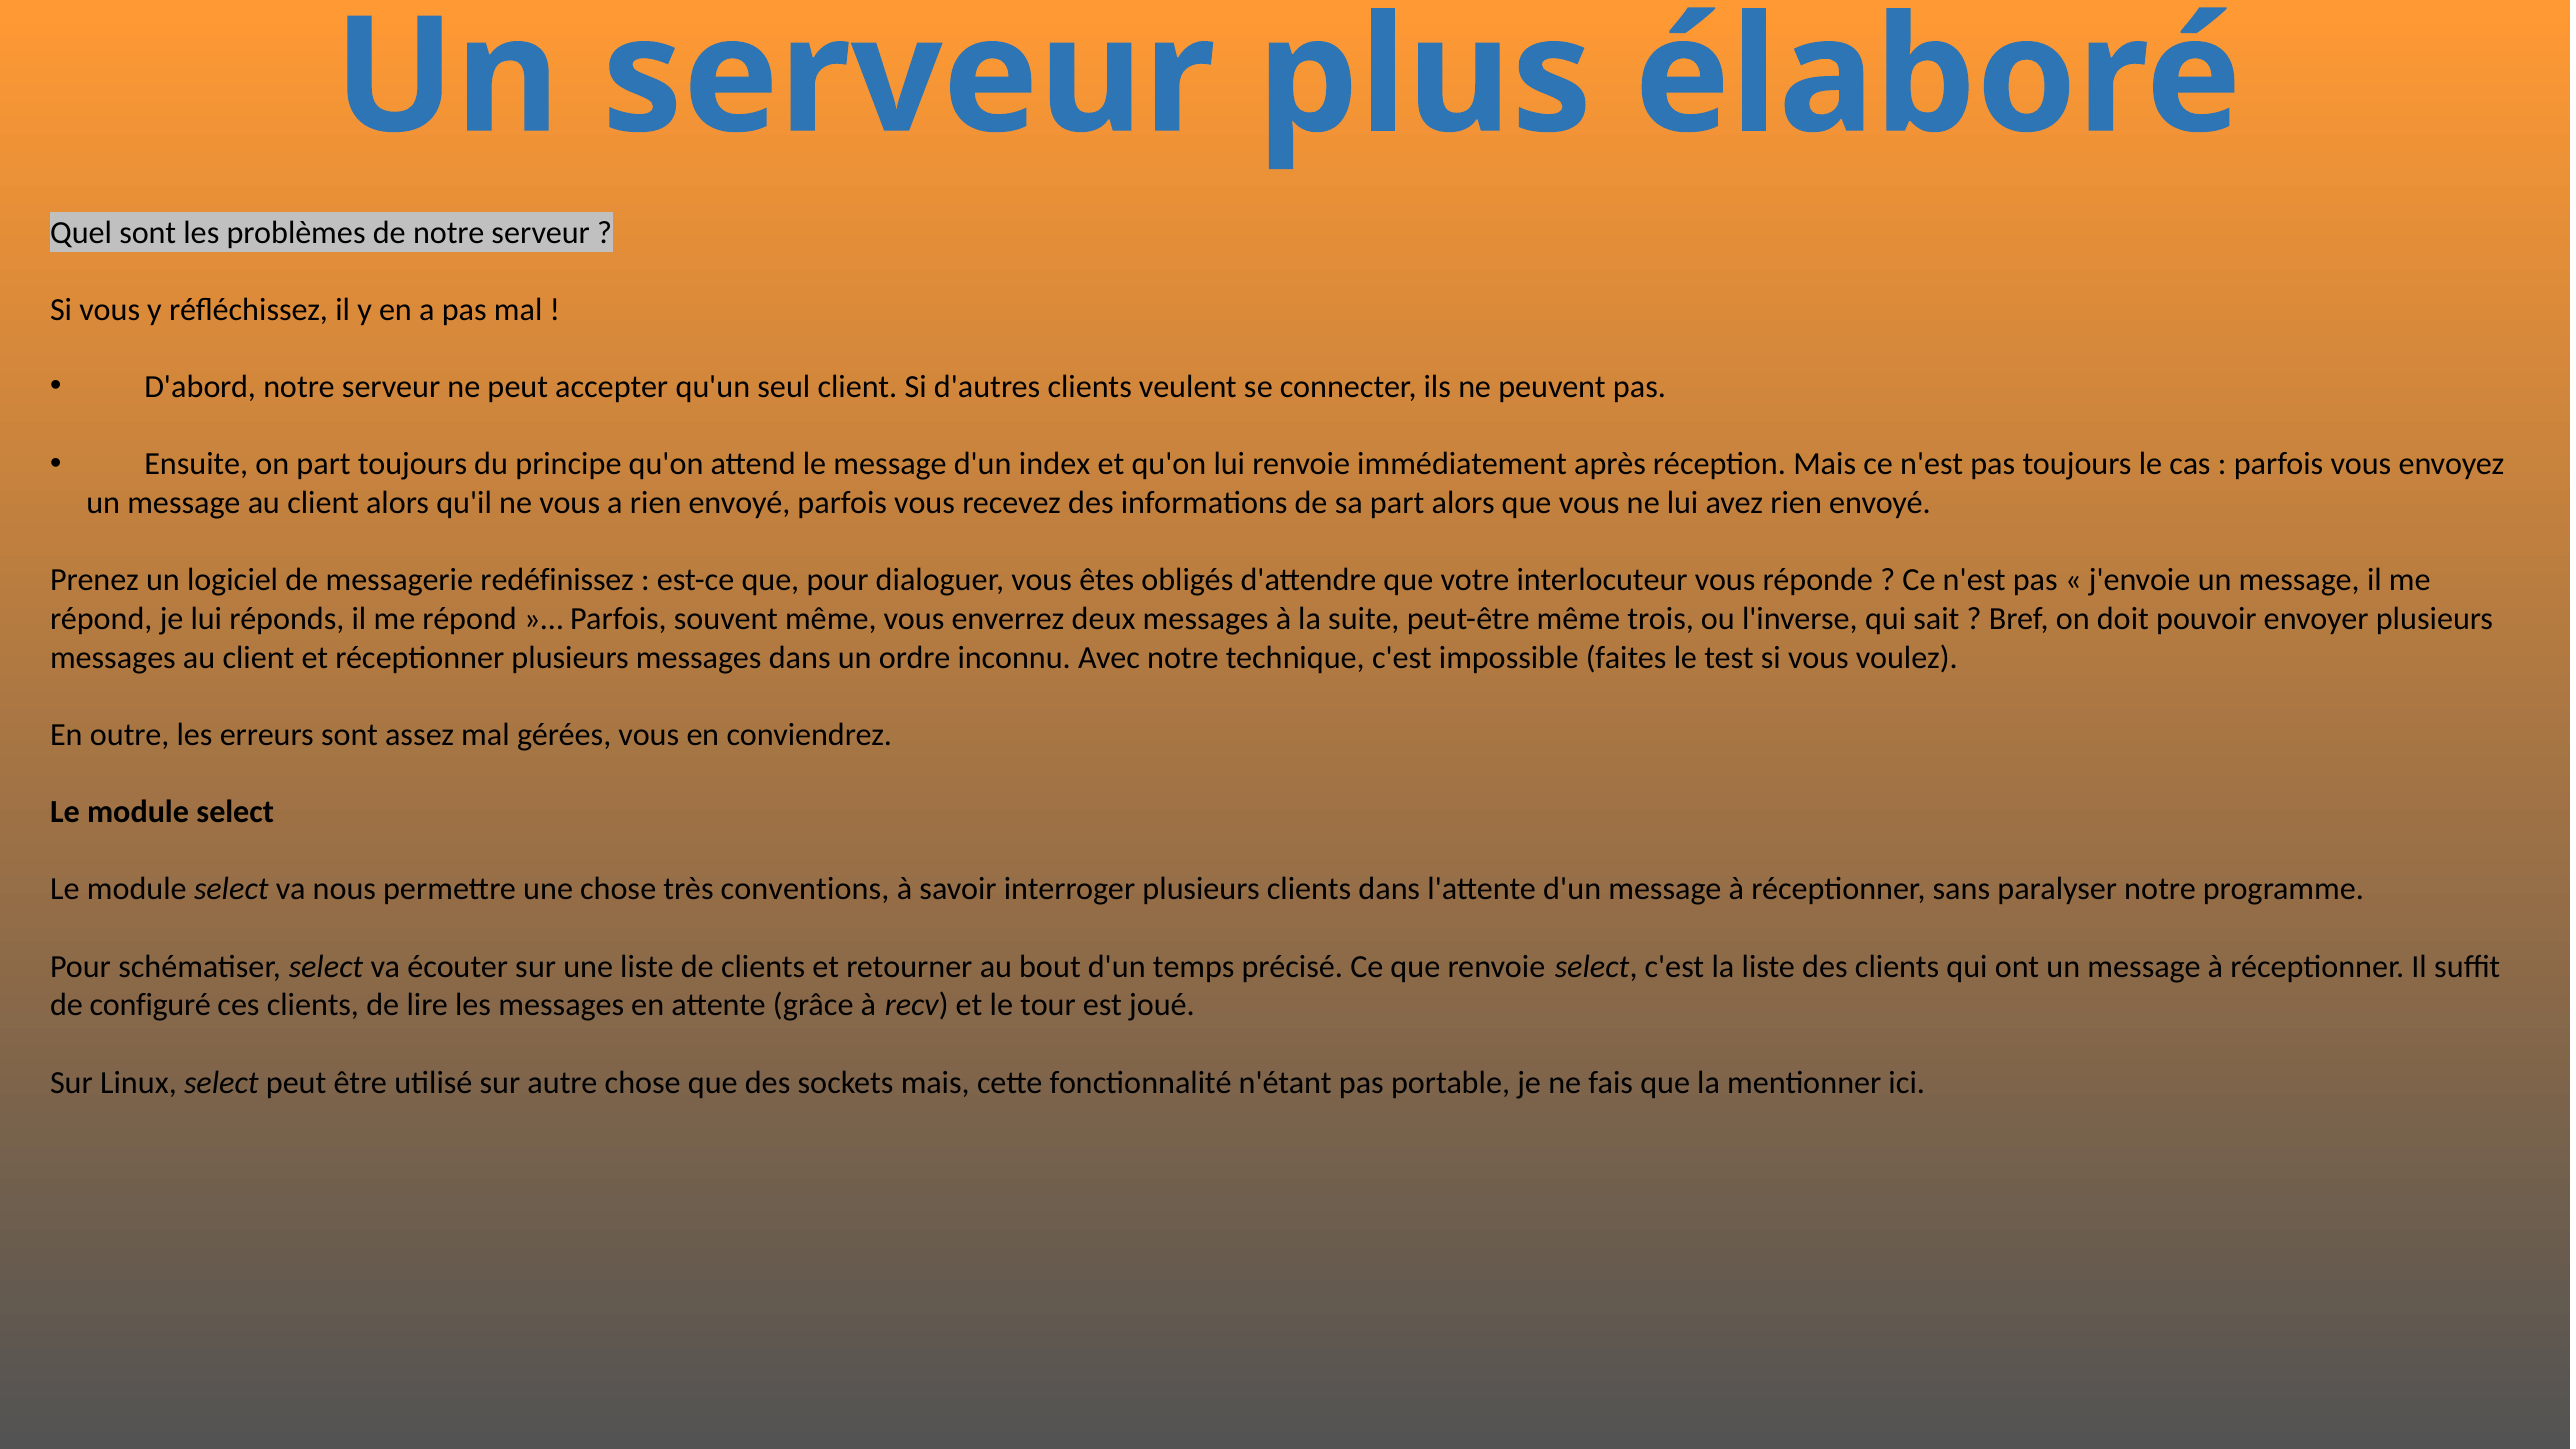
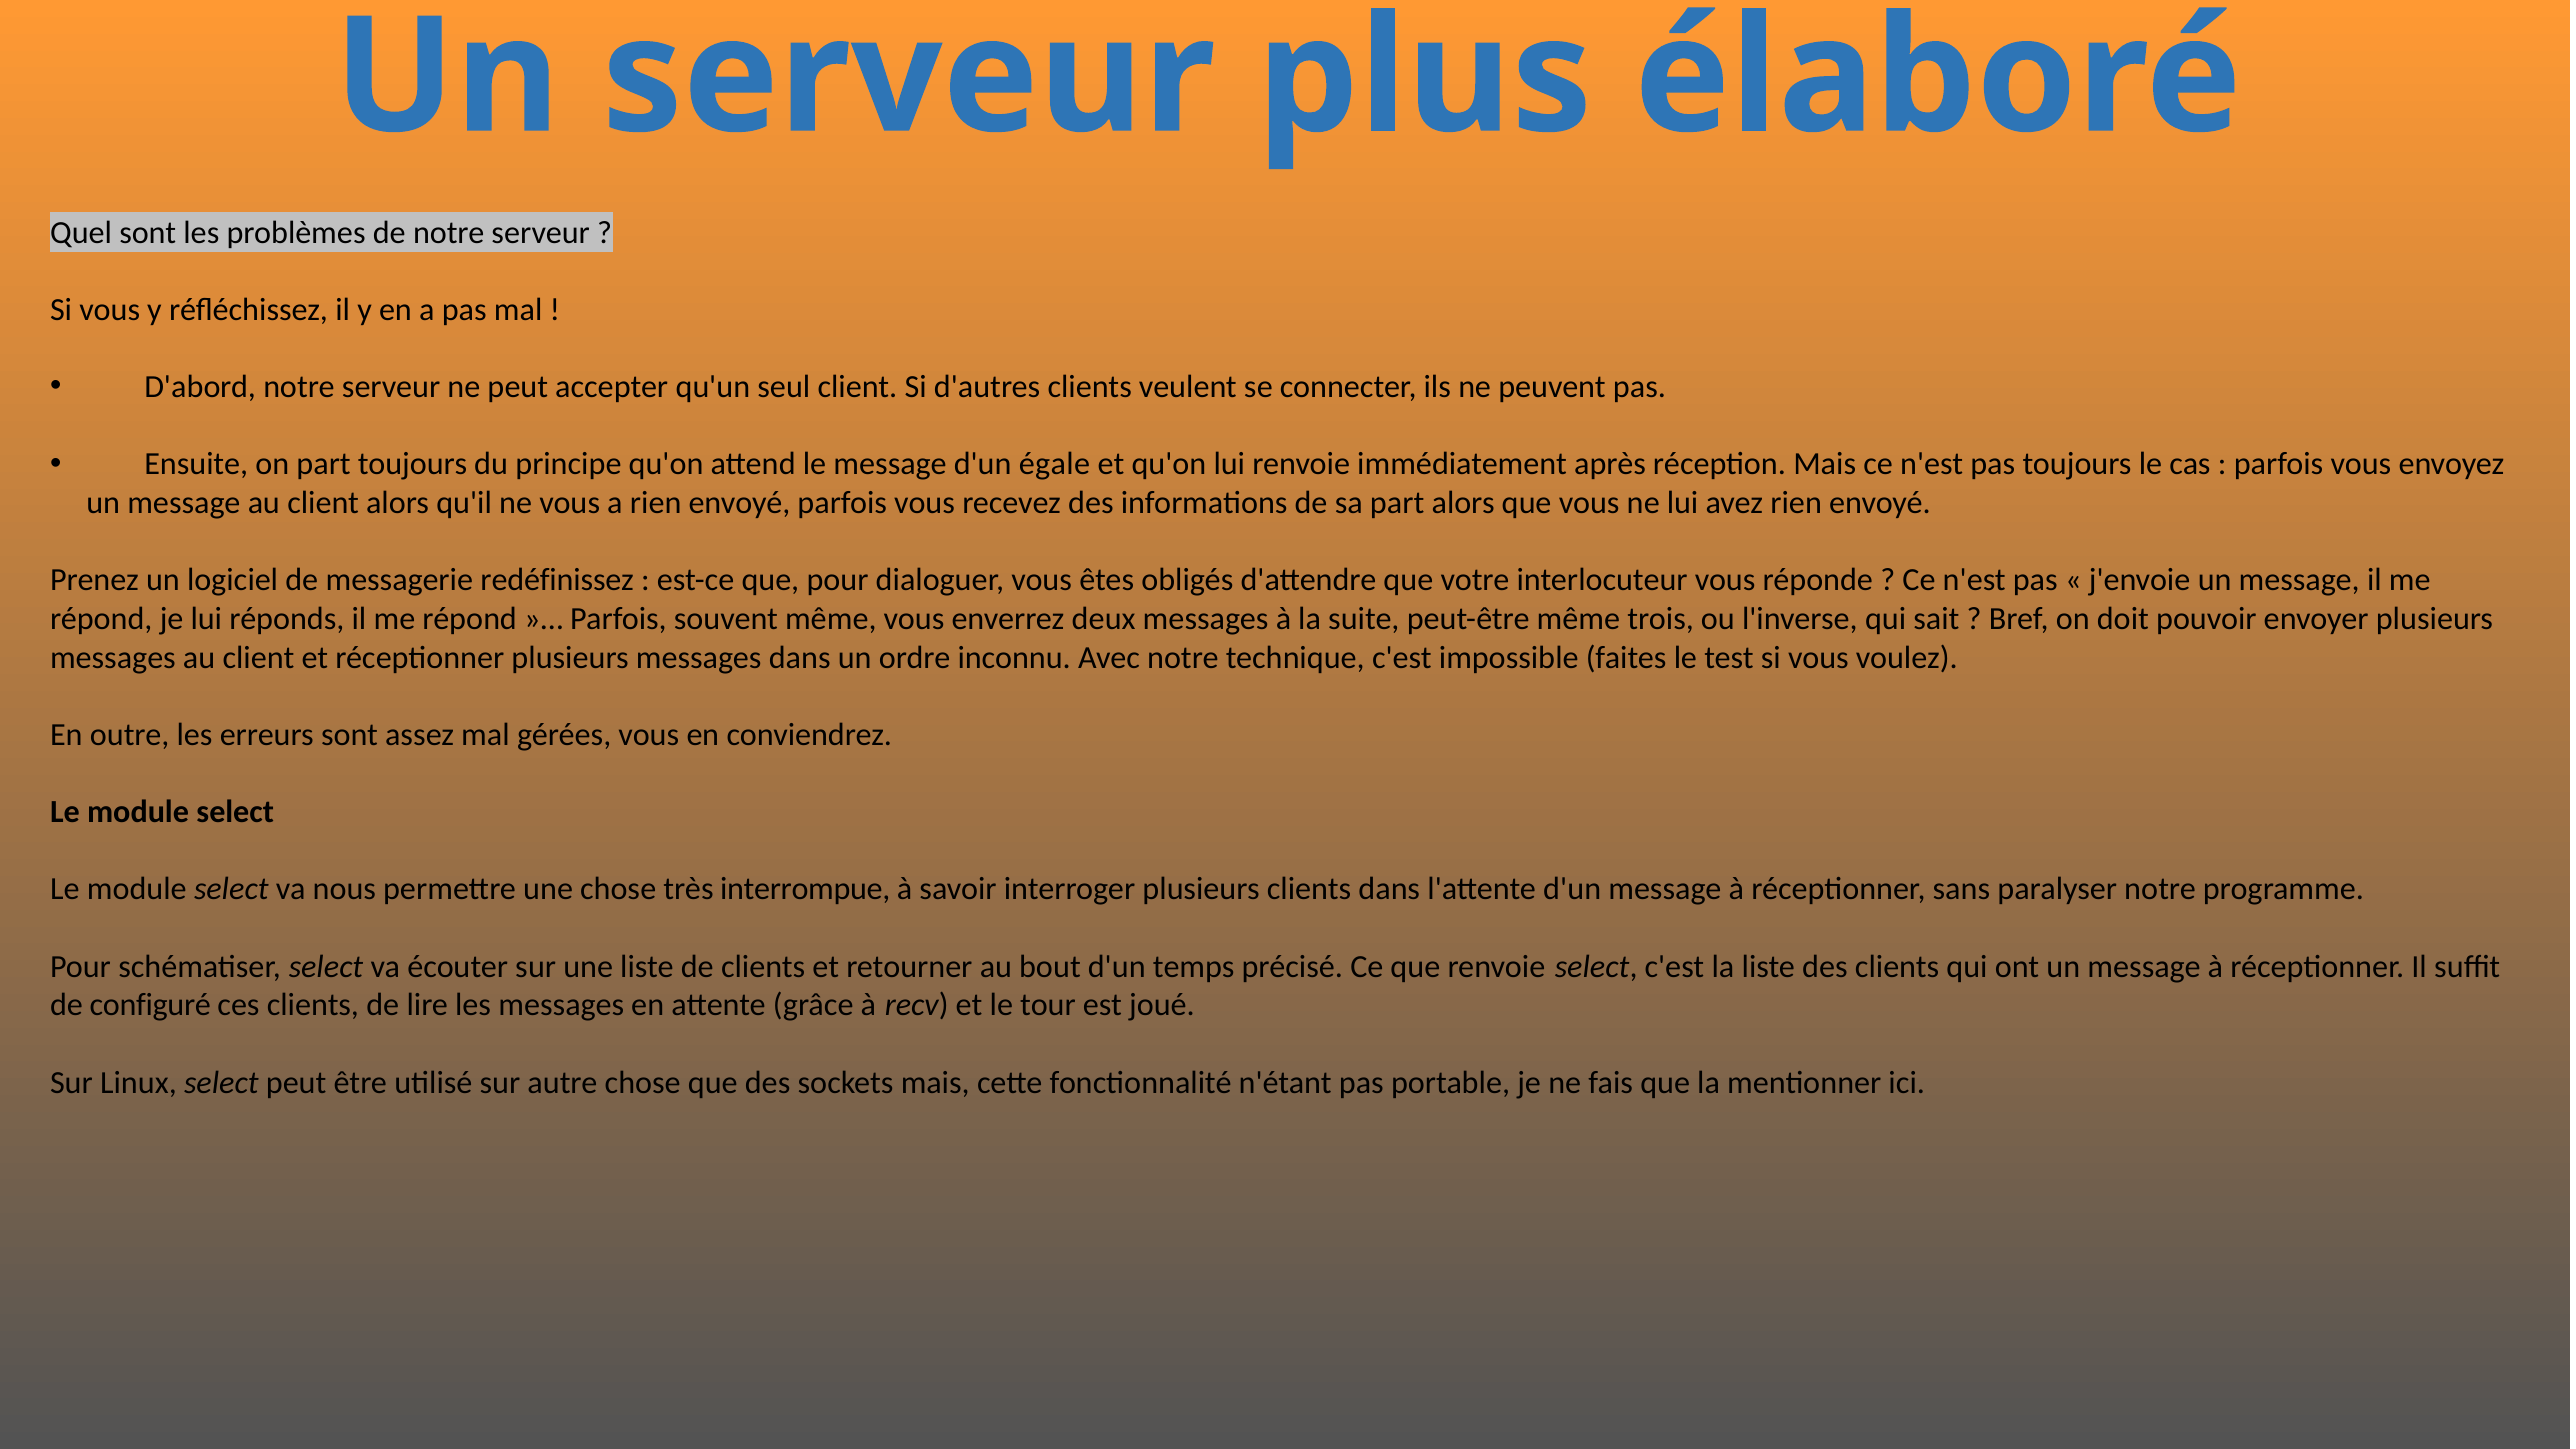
index: index -> égale (1054, 464)
conventions: conventions -> interrompue (805, 889)
